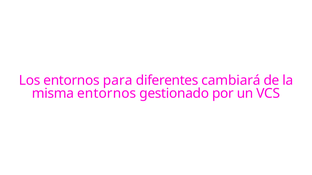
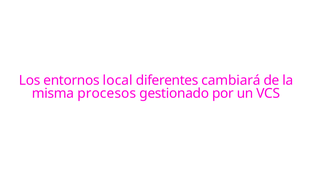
para: para -> local (118, 81)
misma entornos: entornos -> procesos (107, 94)
